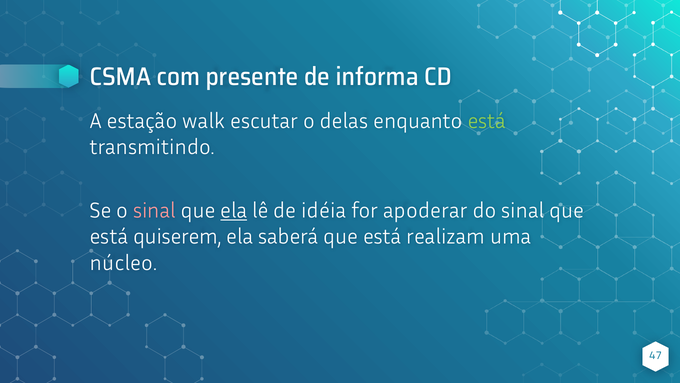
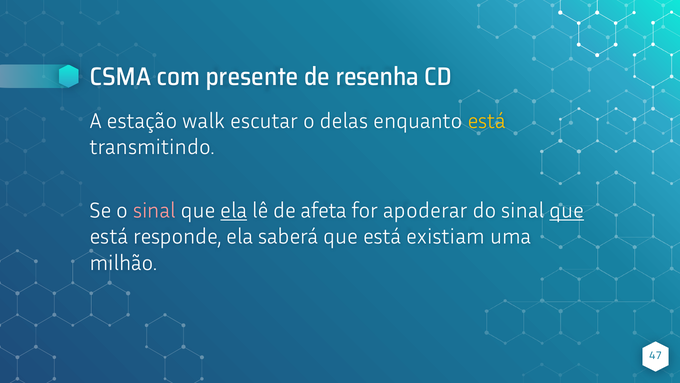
informa: informa -> resenha (377, 77)
está colour: light green -> yellow (487, 121)
idéia: idéia -> afeta (324, 210)
que underline: none -> present (567, 210)
quiserem: quiserem -> responde (177, 236)
realizam: realizam -> existiam (446, 236)
núcleo: núcleo -> milhão (124, 263)
